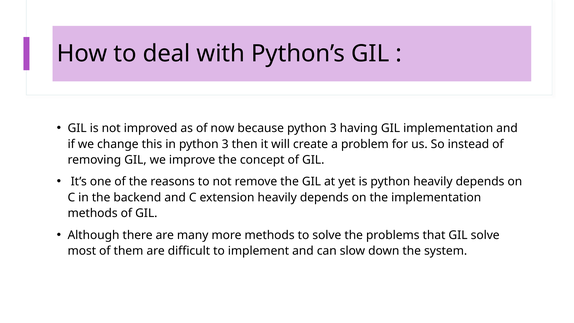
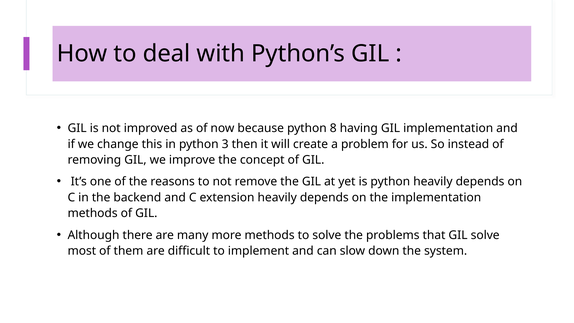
because python 3: 3 -> 8 (333, 128)
